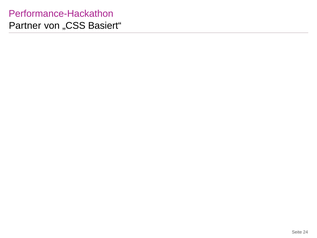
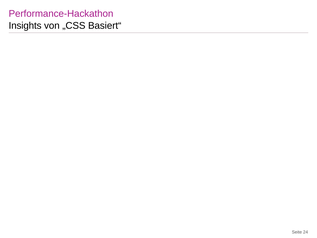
Partner: Partner -> Insights (25, 26)
